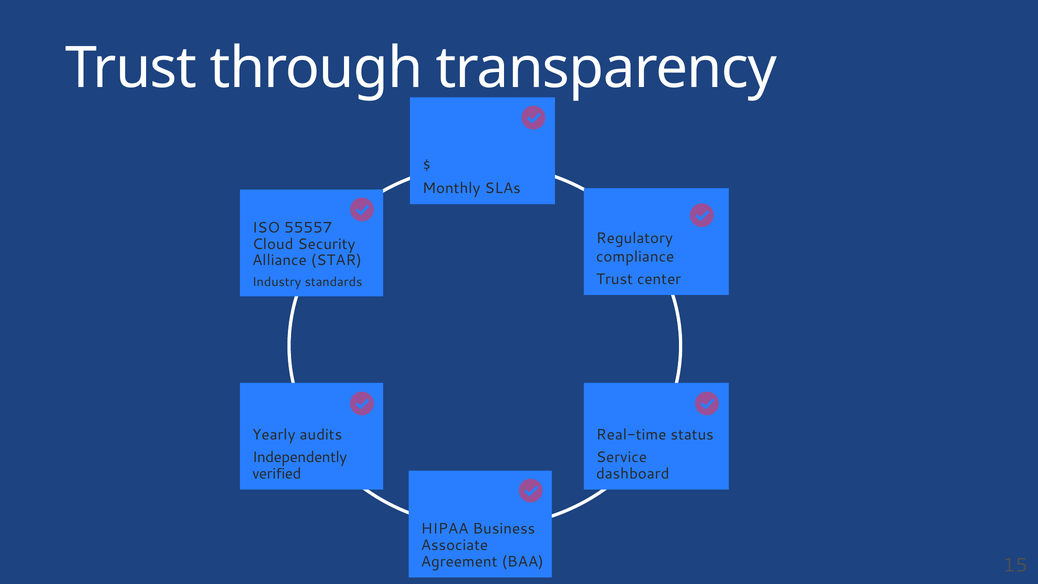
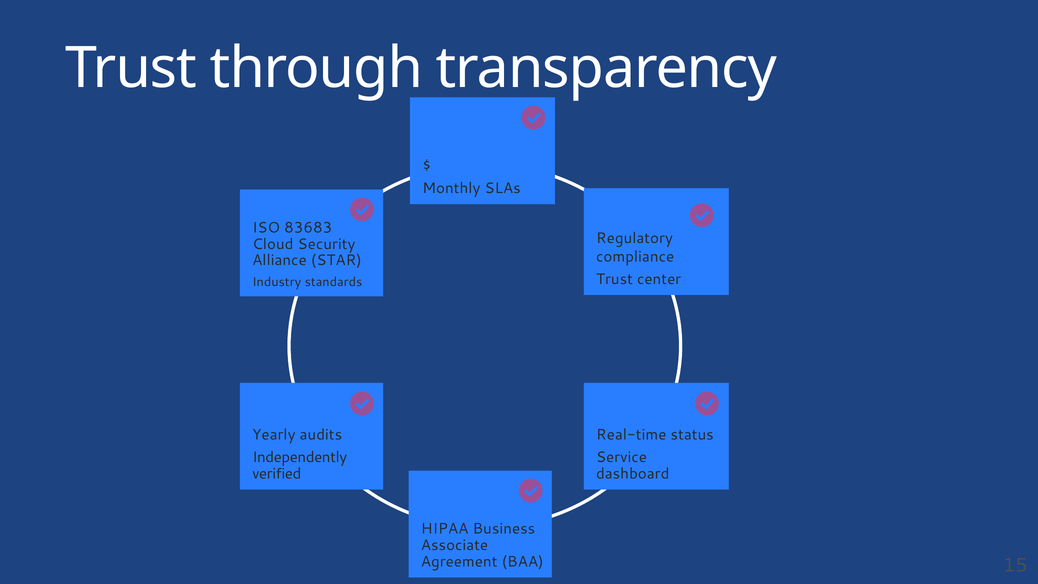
55557: 55557 -> 83683 (308, 228)
